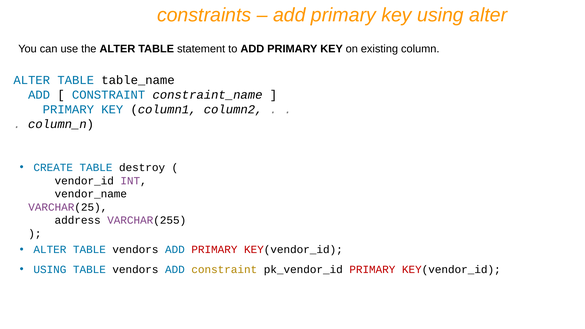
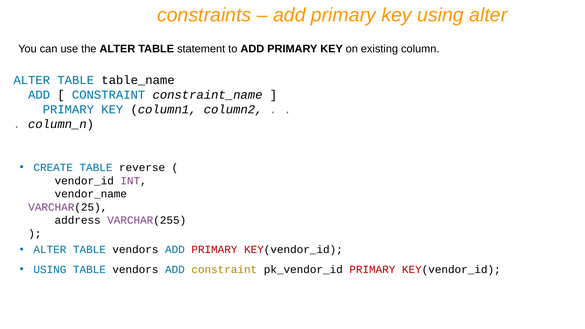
destroy: destroy -> reverse (142, 168)
